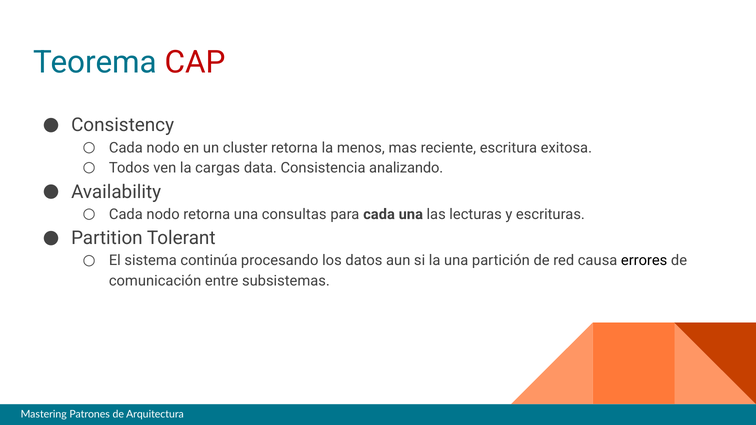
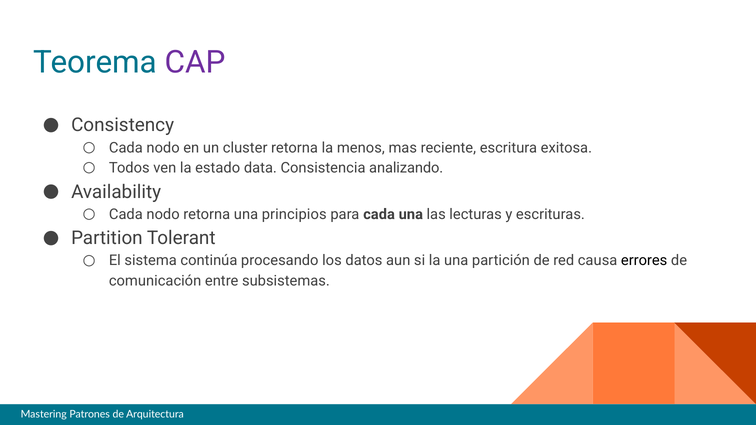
CAP colour: red -> purple (195, 63)
cargas: cargas -> estado (218, 168)
consultas: consultas -> principios (294, 214)
